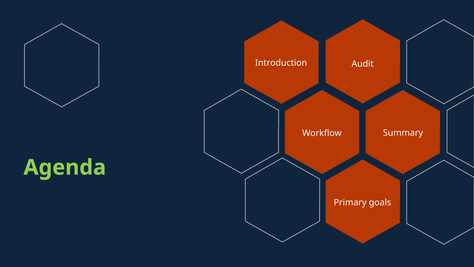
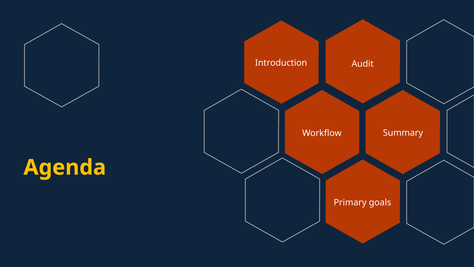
Agenda colour: light green -> yellow (65, 167)
